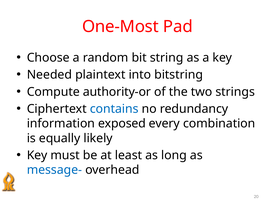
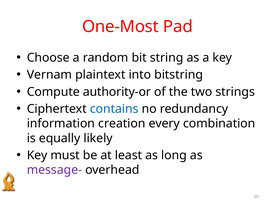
Needed: Needed -> Vernam (49, 75)
exposed: exposed -> creation (122, 124)
message- colour: blue -> purple (54, 170)
